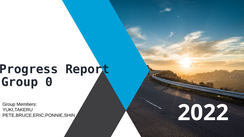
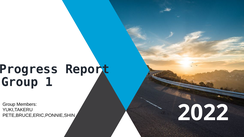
0: 0 -> 1 (49, 82)
